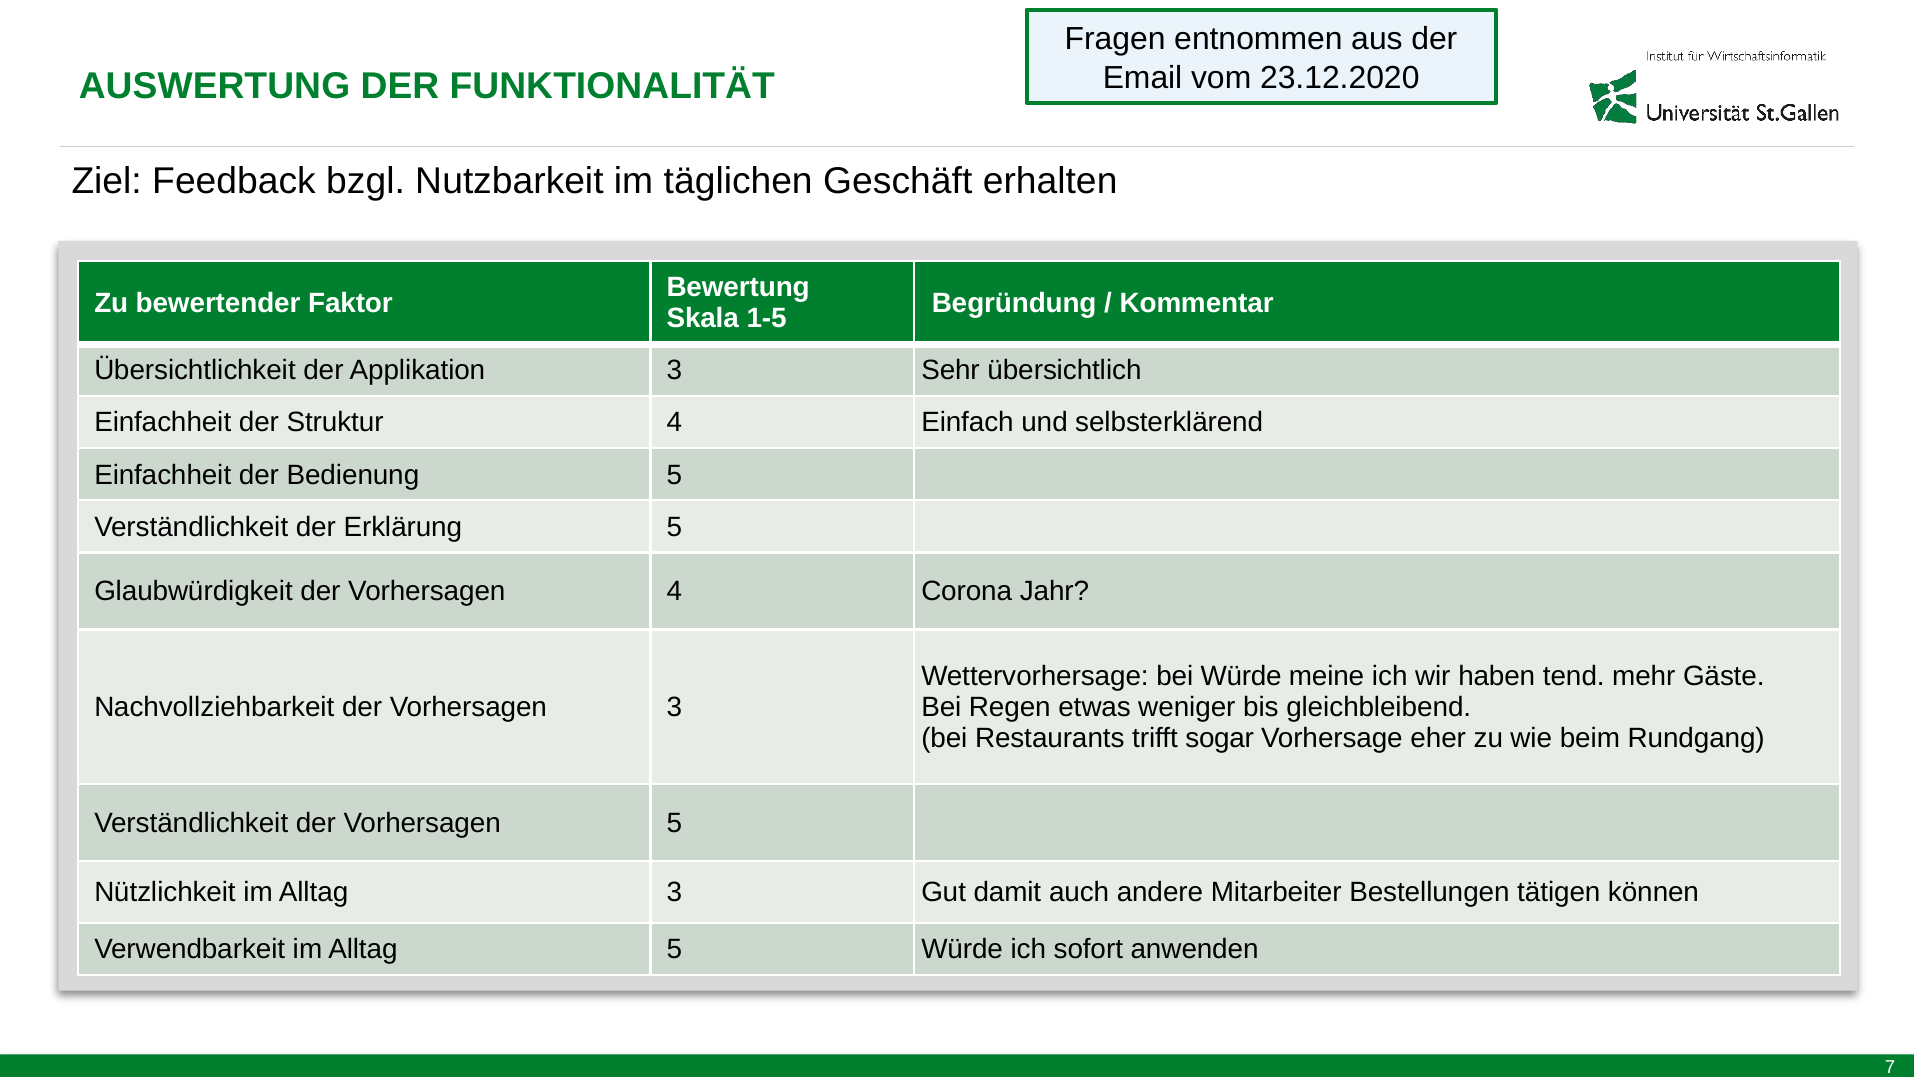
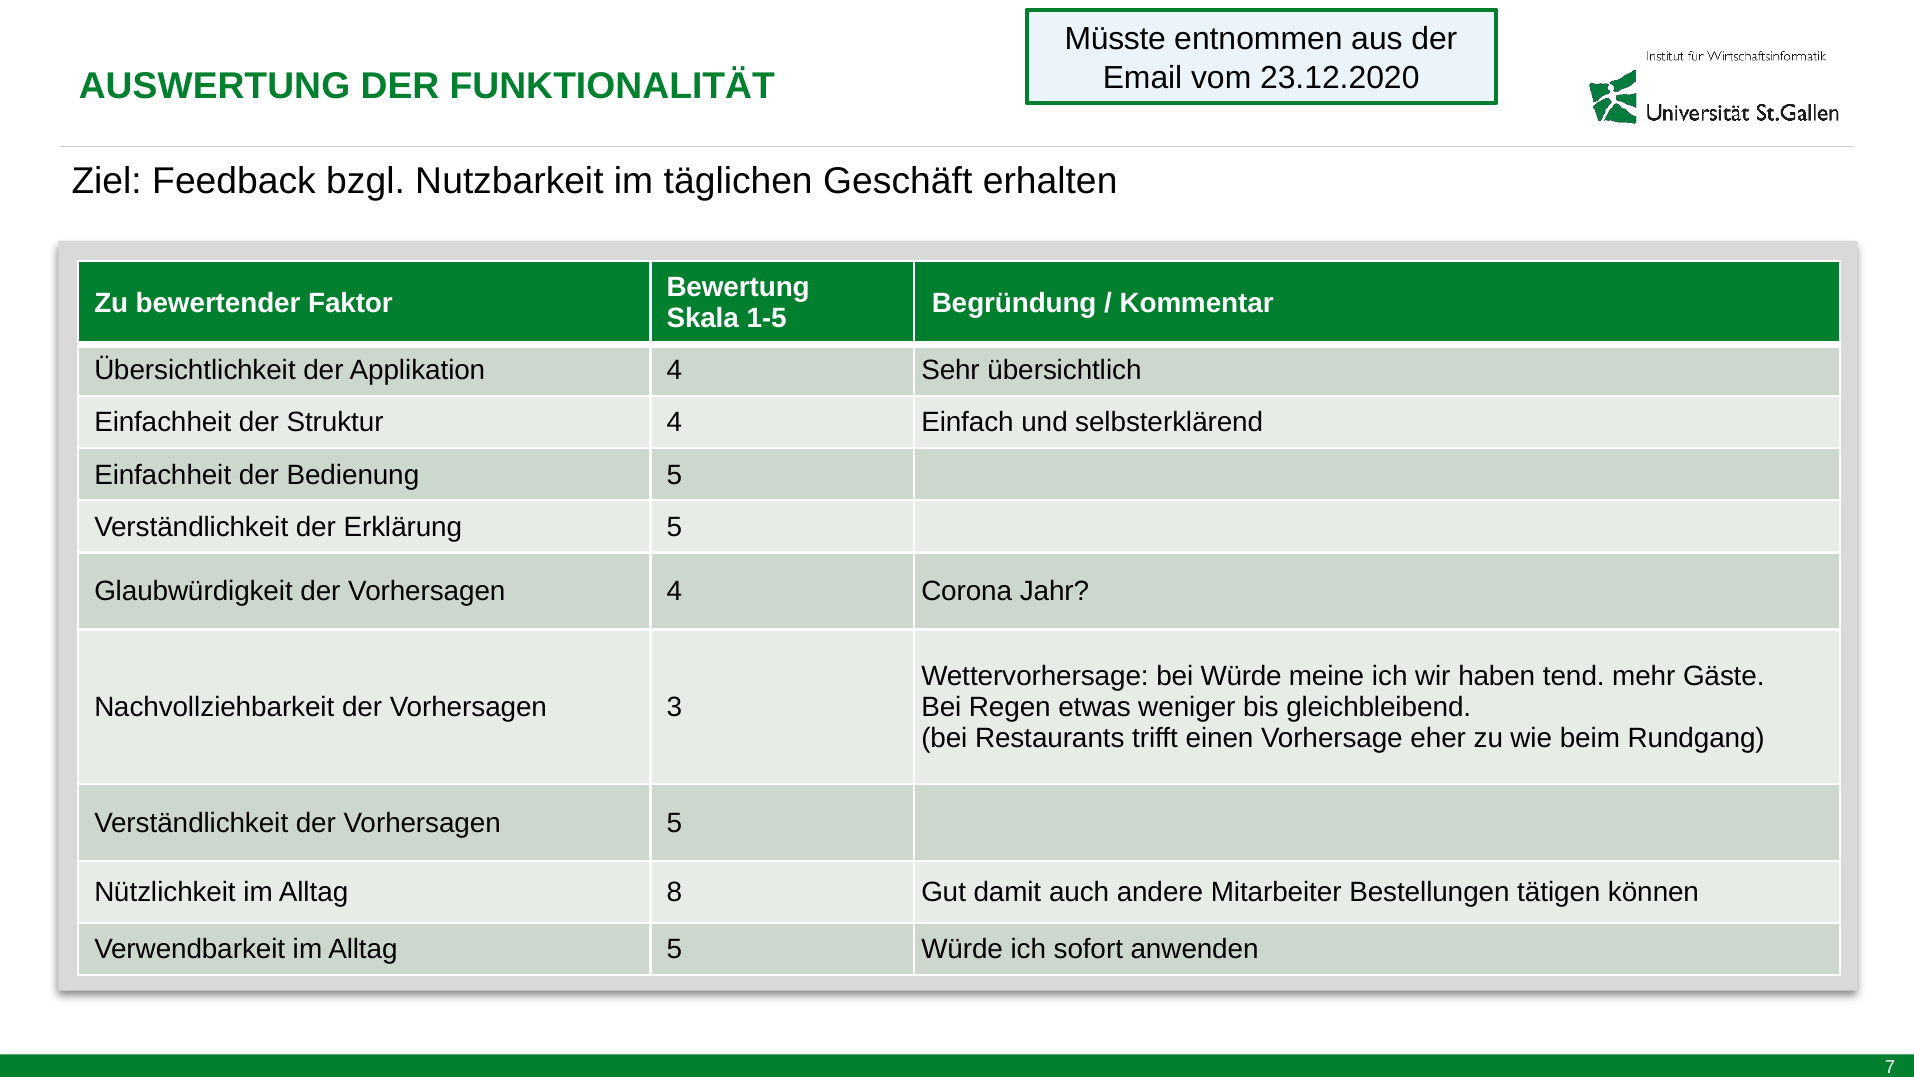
Fragen: Fragen -> Müsste (1115, 39)
Applikation 3: 3 -> 4 (674, 371)
sogar: sogar -> einen (1220, 738)
Alltag 3: 3 -> 8 (674, 892)
